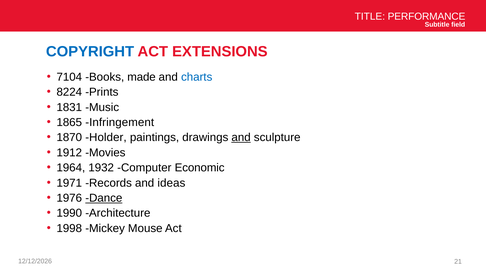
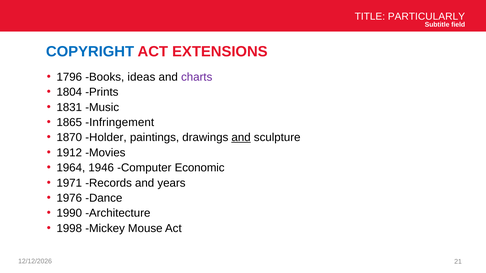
PERFORMANCE: PERFORMANCE -> PARTICULARLY (426, 17)
7104: 7104 -> 1796 (69, 77)
made: made -> ideas (141, 77)
charts colour: blue -> purple (197, 77)
8224: 8224 -> 1804 (69, 92)
1932: 1932 -> 1946 (101, 168)
ideas: ideas -> years (171, 183)
Dance underline: present -> none (104, 198)
